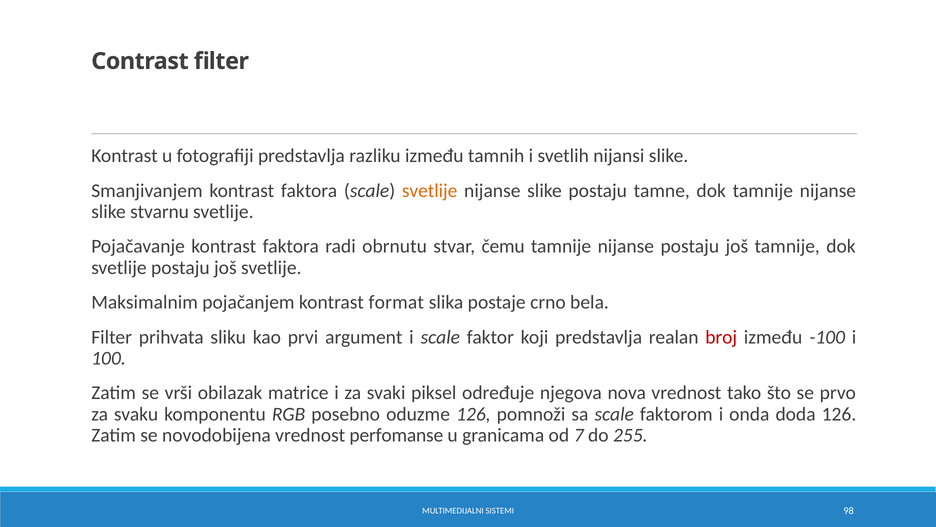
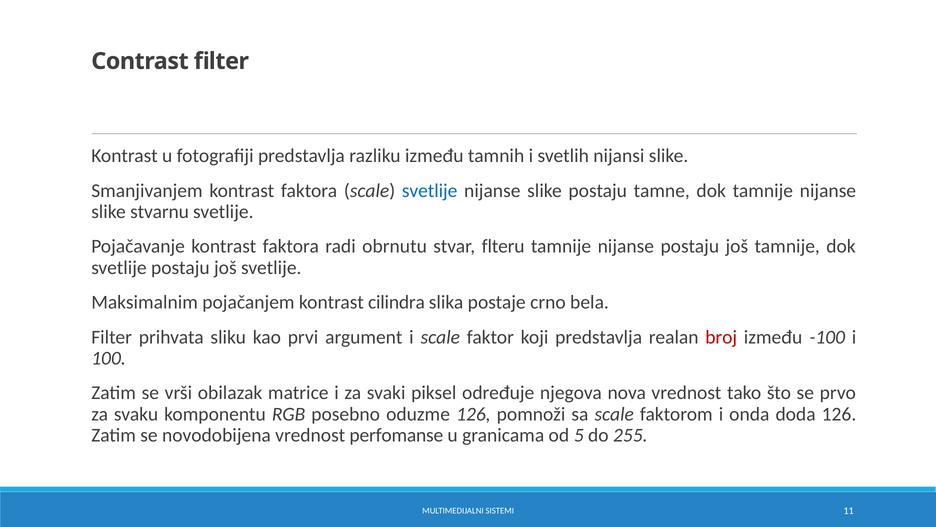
svetlije colour: orange -> blue (430, 190)
čemu: čemu -> flteru (503, 246)
format: format -> cilindra (396, 302)
7: 7 -> 5 (579, 435)
98: 98 -> 11 (849, 511)
